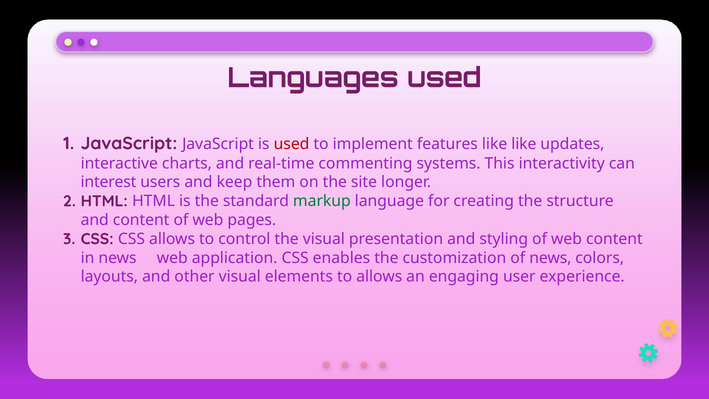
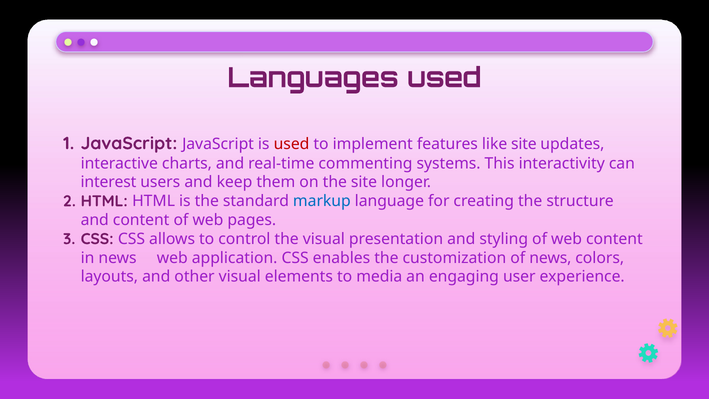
like like: like -> site (524, 144)
markup colour: green -> blue (322, 201)
to allows: allows -> media (379, 277)
